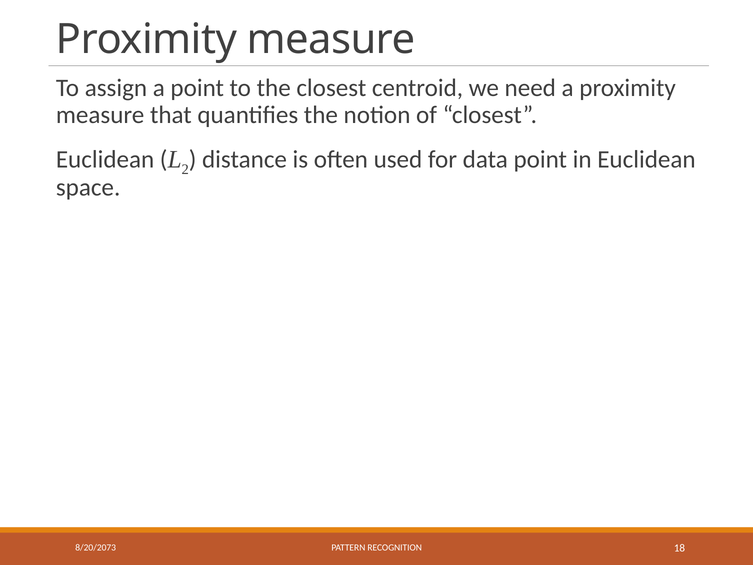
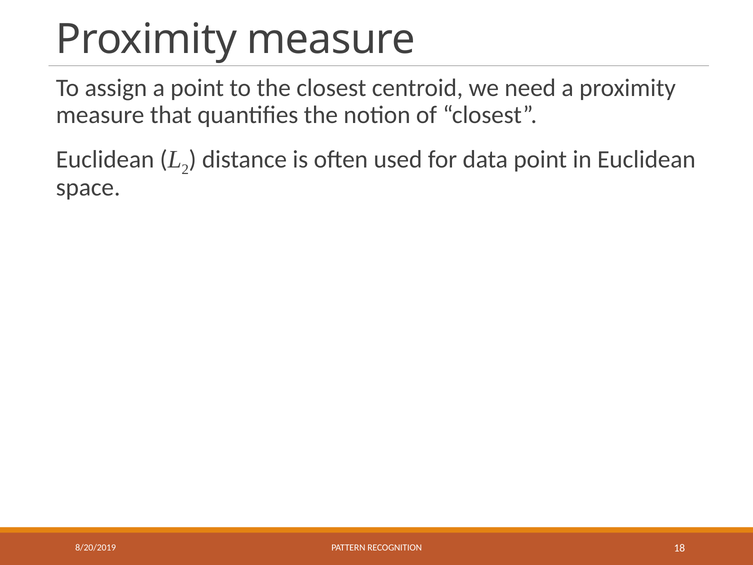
8/20/2073: 8/20/2073 -> 8/20/2019 (96, 548)
